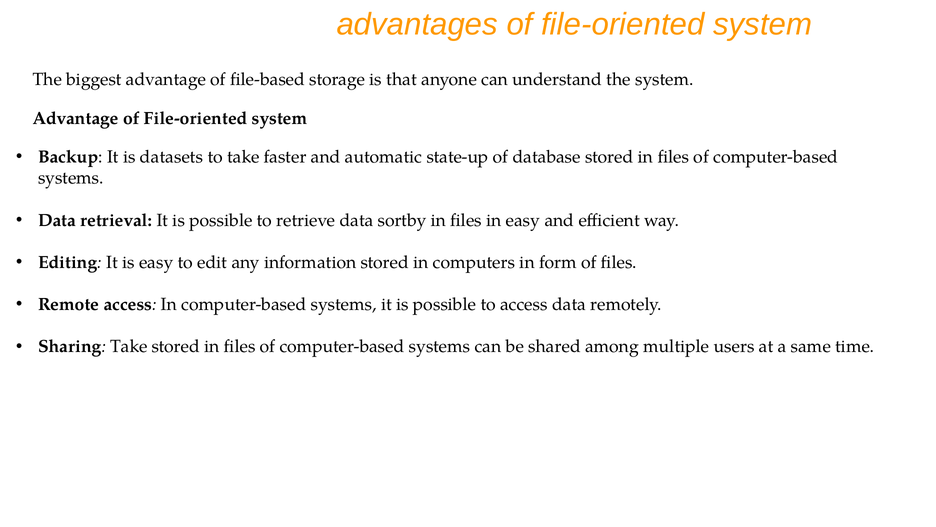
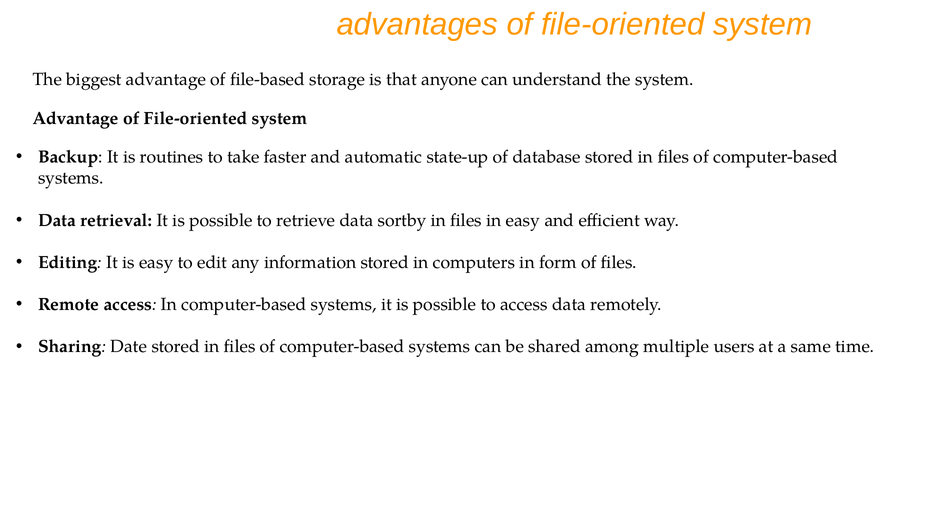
datasets: datasets -> routines (172, 157)
Sharing Take: Take -> Date (129, 346)
